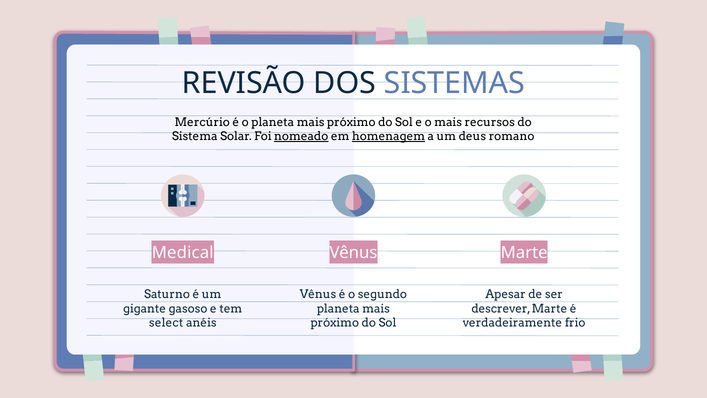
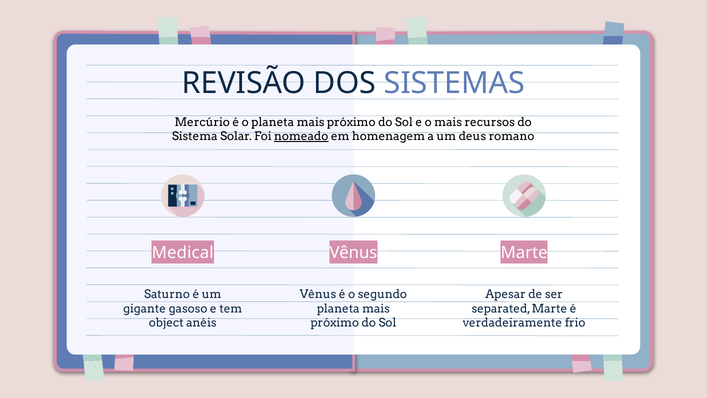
homenagem underline: present -> none (389, 136)
descrever: descrever -> separated (501, 308)
select: select -> object (166, 323)
